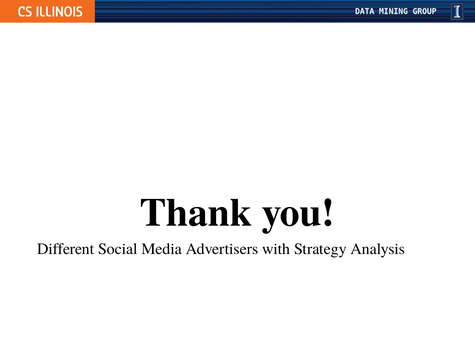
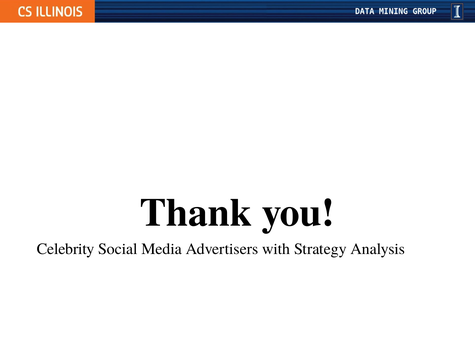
Different: Different -> Celebrity (66, 249)
